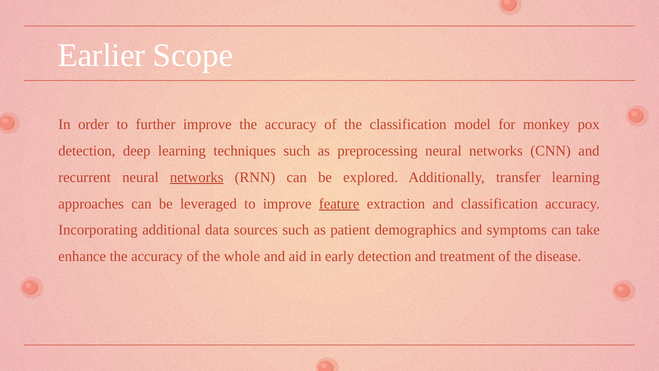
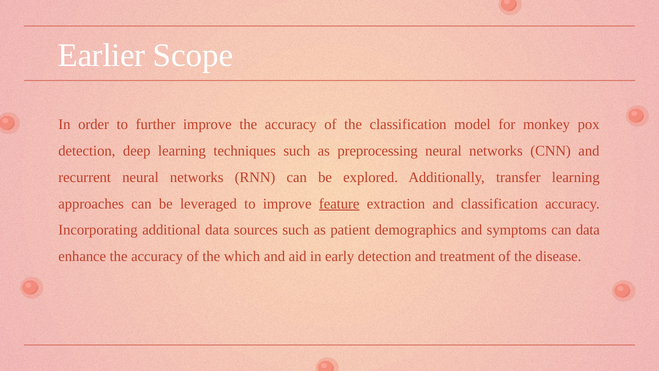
networks underline: present -> none (197, 177)
can take: take -> data (588, 230)
whole: whole -> which (242, 256)
